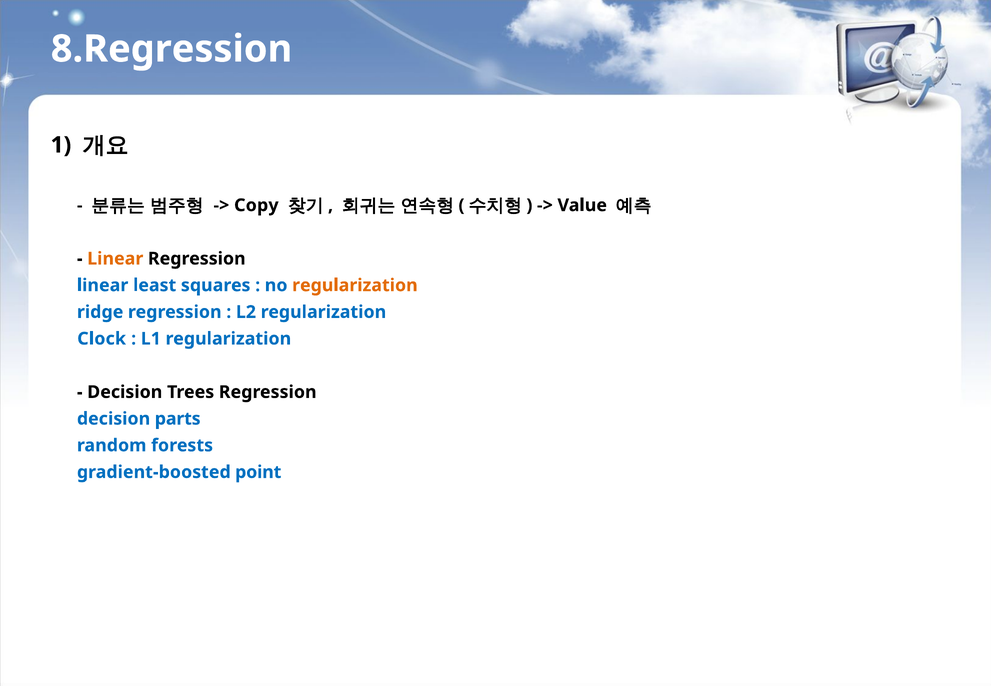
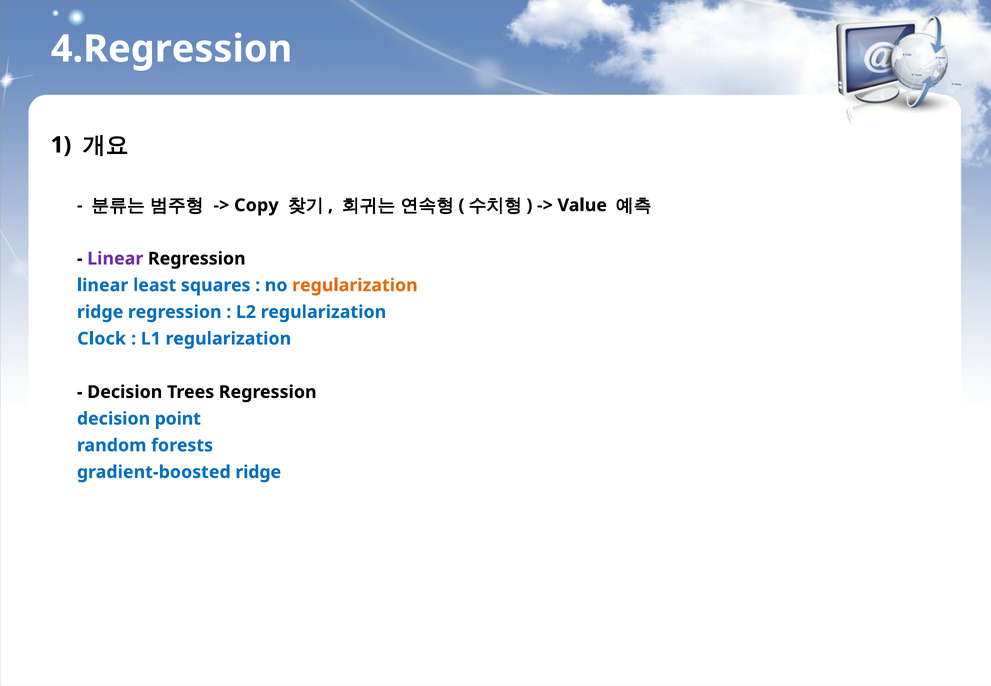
8.Regression: 8.Regression -> 4.Regression (172, 49)
Linear colour: orange -> purple (115, 259)
parts: parts -> point (178, 419)
gradient-boosted point: point -> ridge (258, 472)
